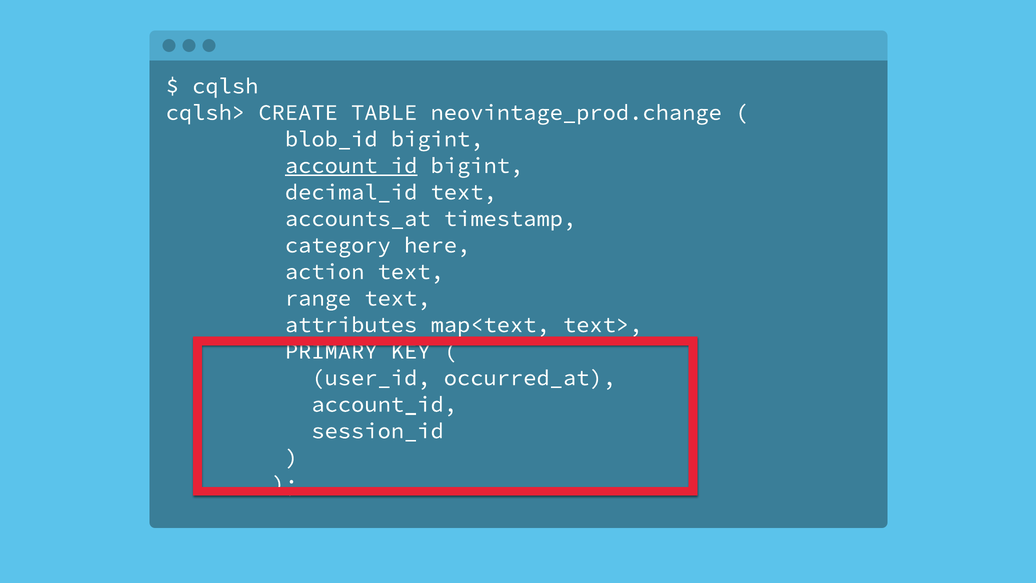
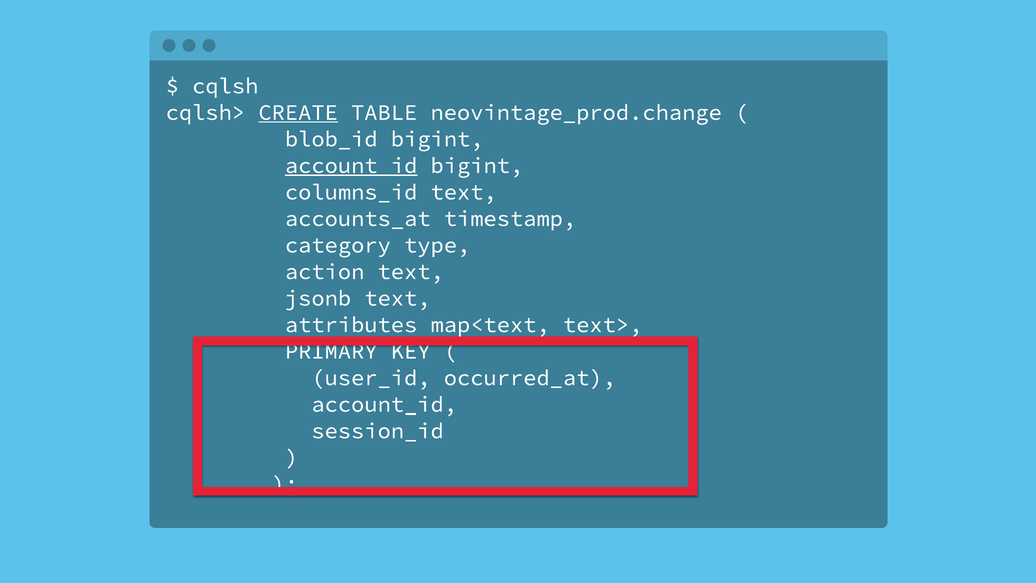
CREATE underline: none -> present (298, 112)
decimal_id: decimal_id -> columns_id (351, 192)
here: here -> type (437, 245)
range: range -> jsonb (318, 298)
